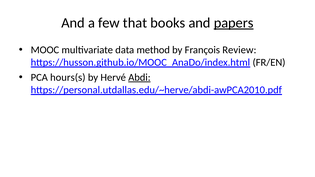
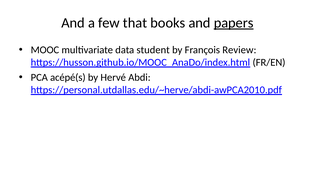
method: method -> student (153, 50)
hours(s: hours(s -> acépé(s (68, 77)
Abdi underline: present -> none (139, 77)
